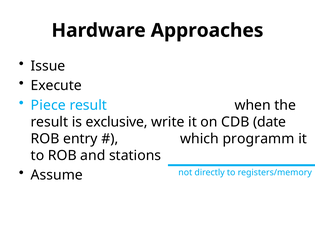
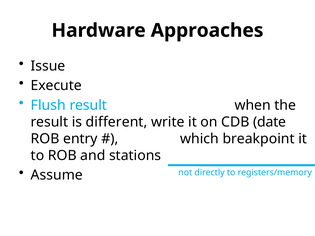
Piece: Piece -> Flush (48, 105)
exclusive: exclusive -> different (117, 122)
programm: programm -> breakpoint (259, 139)
